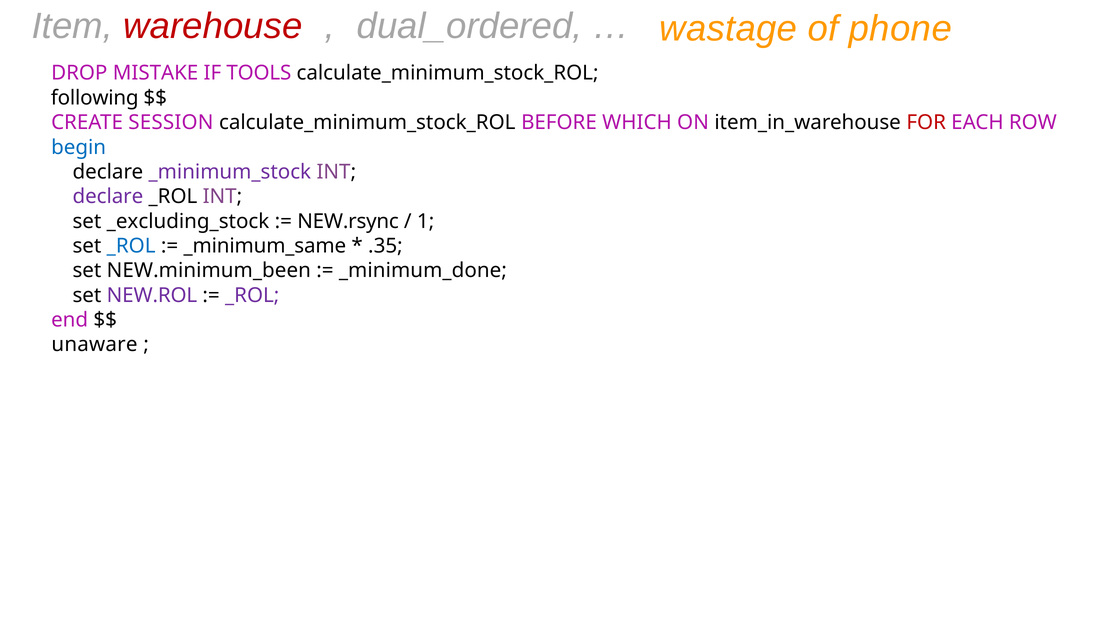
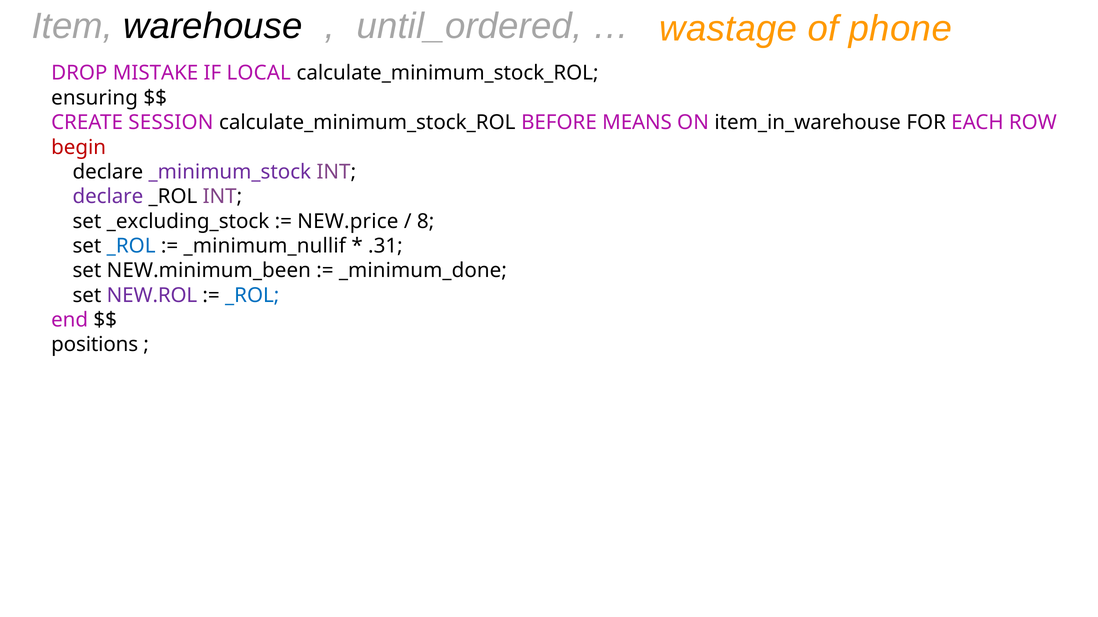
warehouse colour: red -> black (213, 26)
dual_ordered: dual_ordered -> until_ordered (470, 26)
TOOLS: TOOLS -> LOCAL (259, 73)
following: following -> ensuring (95, 98)
WHICH: WHICH -> MEANS (637, 123)
FOR colour: red -> black (926, 123)
begin colour: blue -> red (79, 147)
NEW.rsync: NEW.rsync -> NEW.price (348, 222)
1: 1 -> 8 (426, 222)
_minimum_same: _minimum_same -> _minimum_nullif (265, 246)
.35: .35 -> .31 (385, 246)
_ROL colour: purple -> blue (252, 296)
unaware: unaware -> positions (95, 345)
